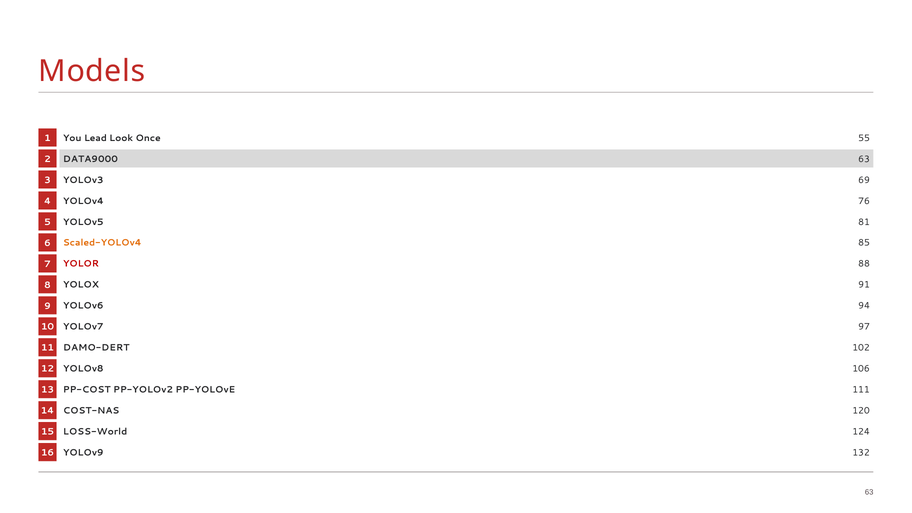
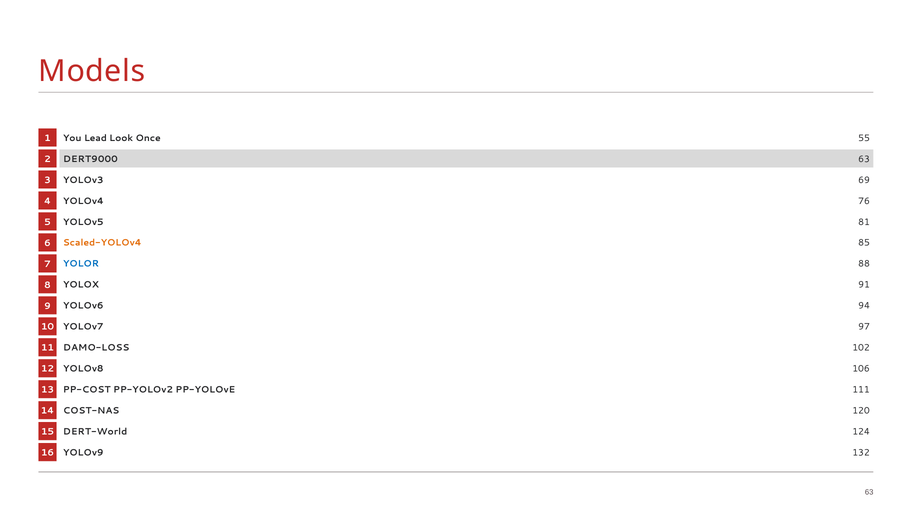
DATA9000: DATA9000 -> DERT9000 (90, 159)
YOLOR colour: red -> blue (81, 264)
DAMO-DERT: DAMO-DERT -> DAMO-LOSS (96, 348)
LOSS-World: LOSS-World -> DERT-World (95, 432)
